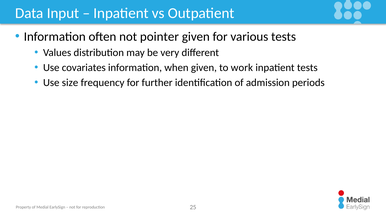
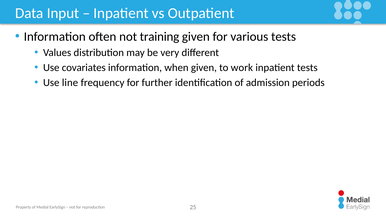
pointer: pointer -> training (160, 37)
size: size -> line (70, 83)
